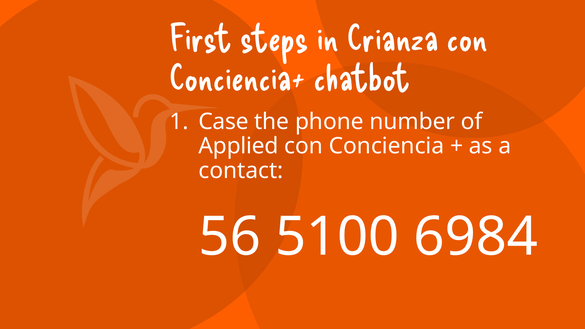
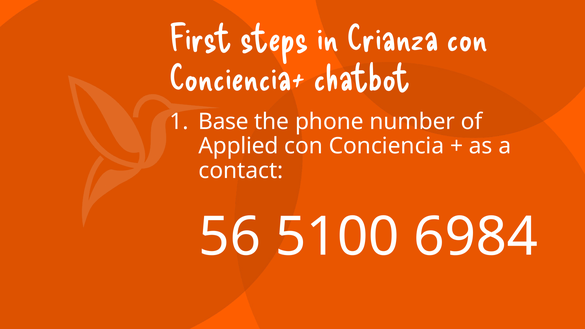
Case: Case -> Base (223, 122)
